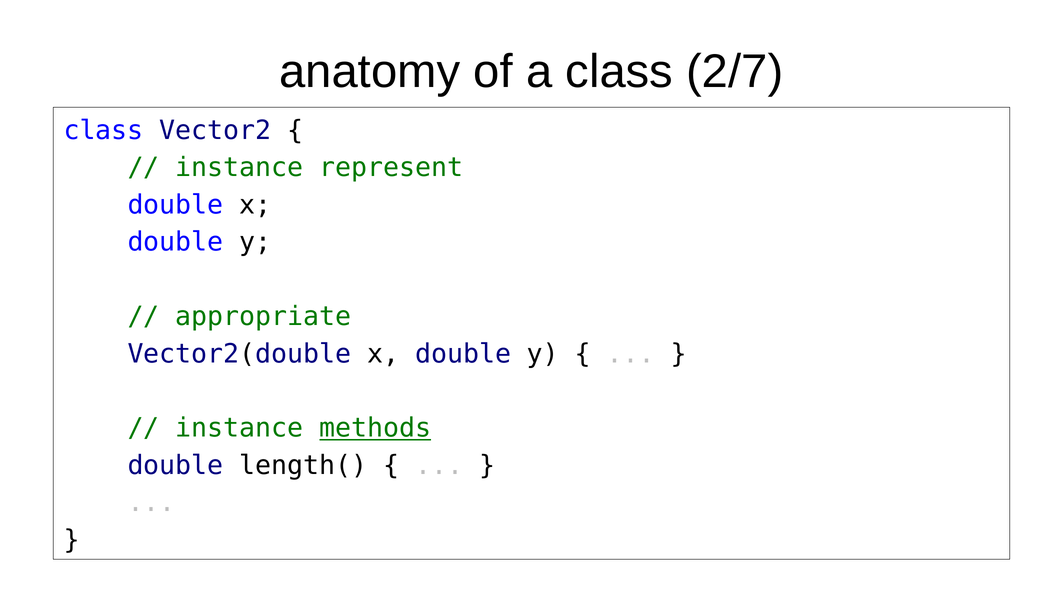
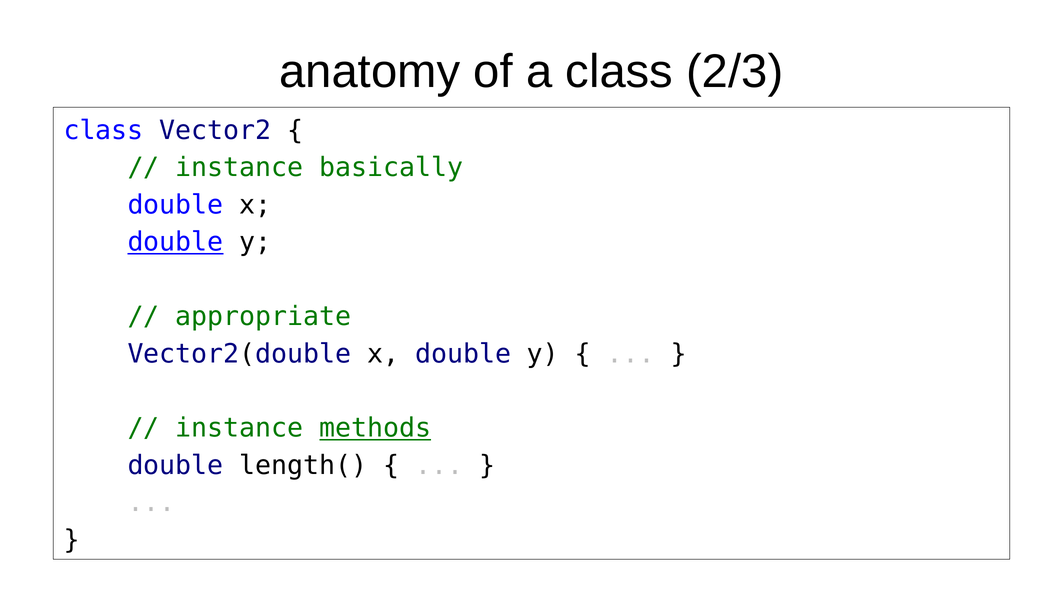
2/7: 2/7 -> 2/3 (735, 72)
represent: represent -> basically (391, 168)
double underline: none -> present (175, 242)
